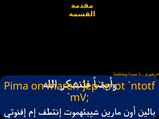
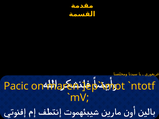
Pima: Pima -> Pacic (16, 86)
